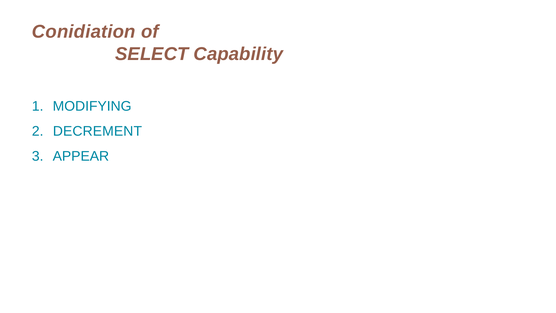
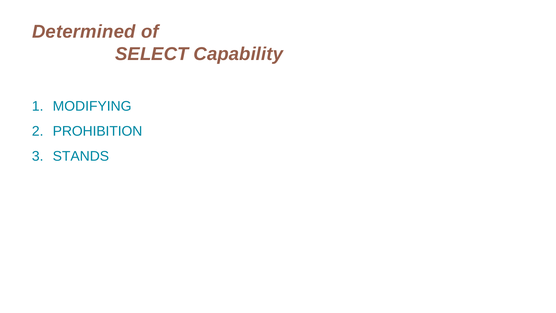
Conidiation: Conidiation -> Determined (84, 32)
DECREMENT: DECREMENT -> PROHIBITION (98, 131)
APPEAR: APPEAR -> STANDS (81, 156)
